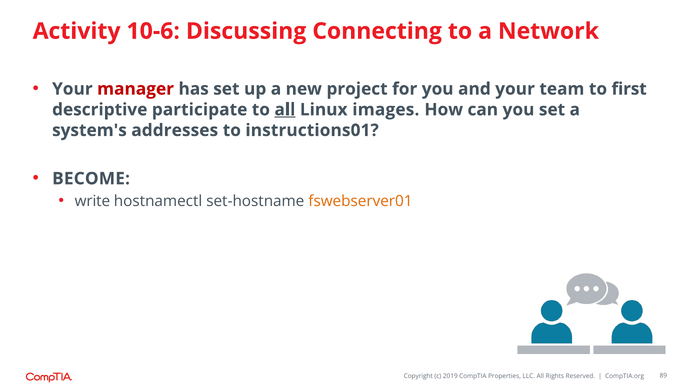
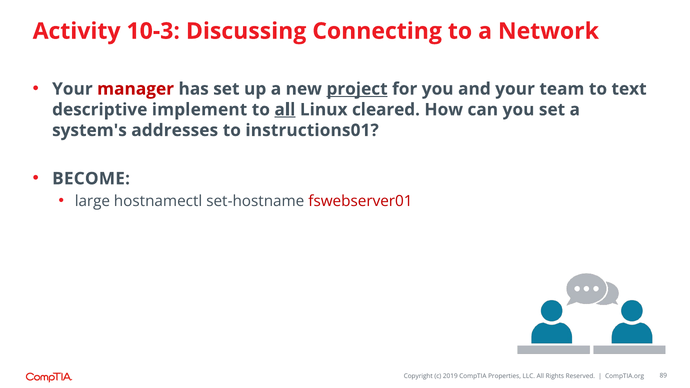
10-6: 10-6 -> 10-3 (153, 31)
project underline: none -> present (357, 89)
first: first -> text (629, 89)
participate: participate -> implement (200, 110)
images: images -> cleared (386, 110)
write: write -> large (92, 201)
fswebserver01 colour: orange -> red (360, 201)
